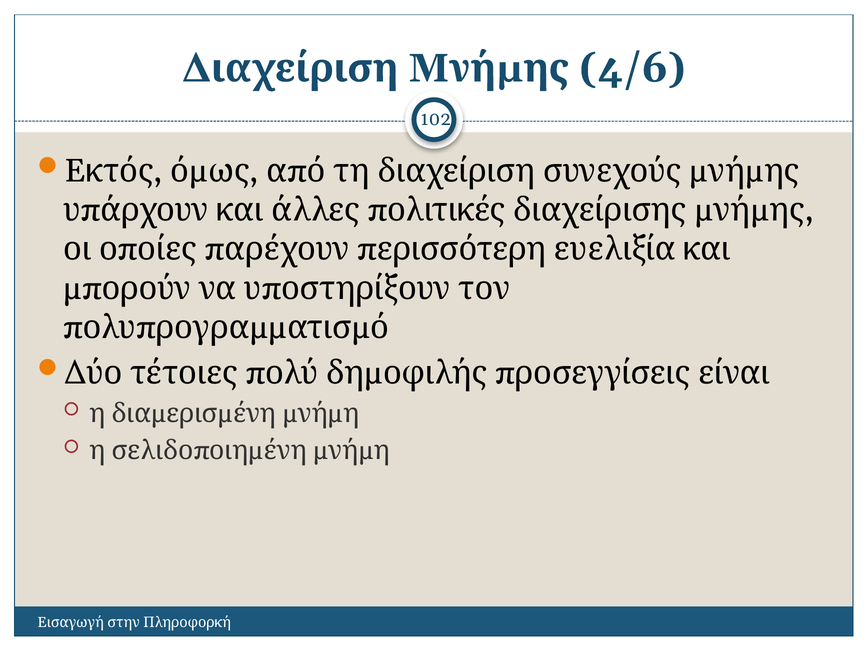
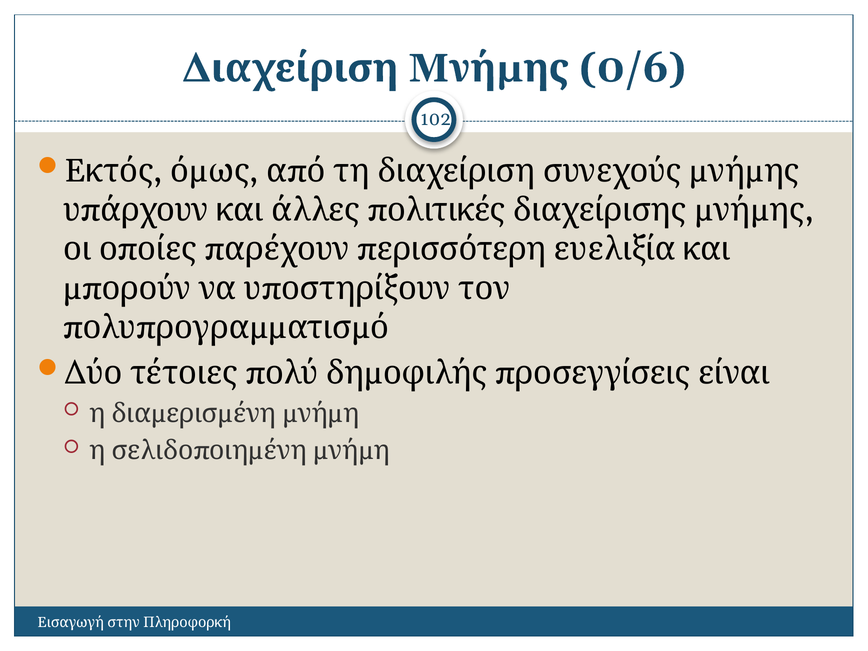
4/6: 4/6 -> 0/6 (633, 68)
